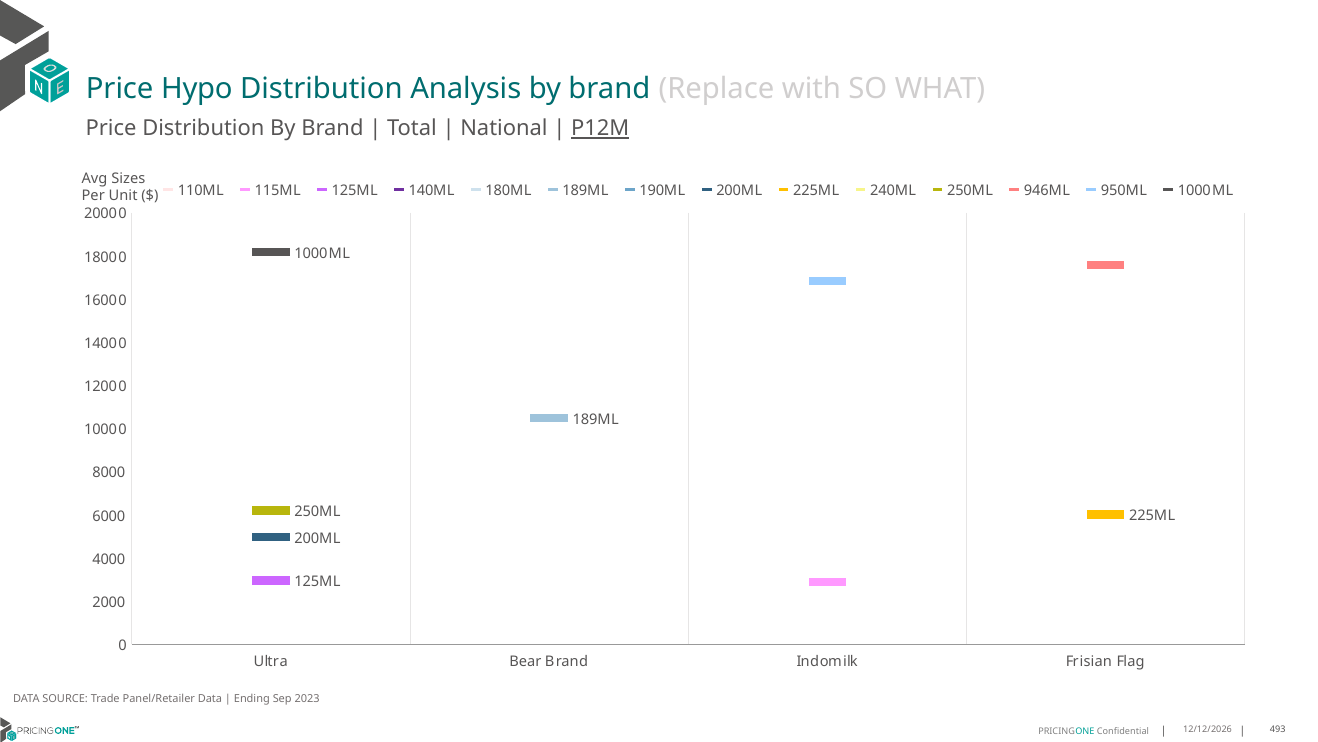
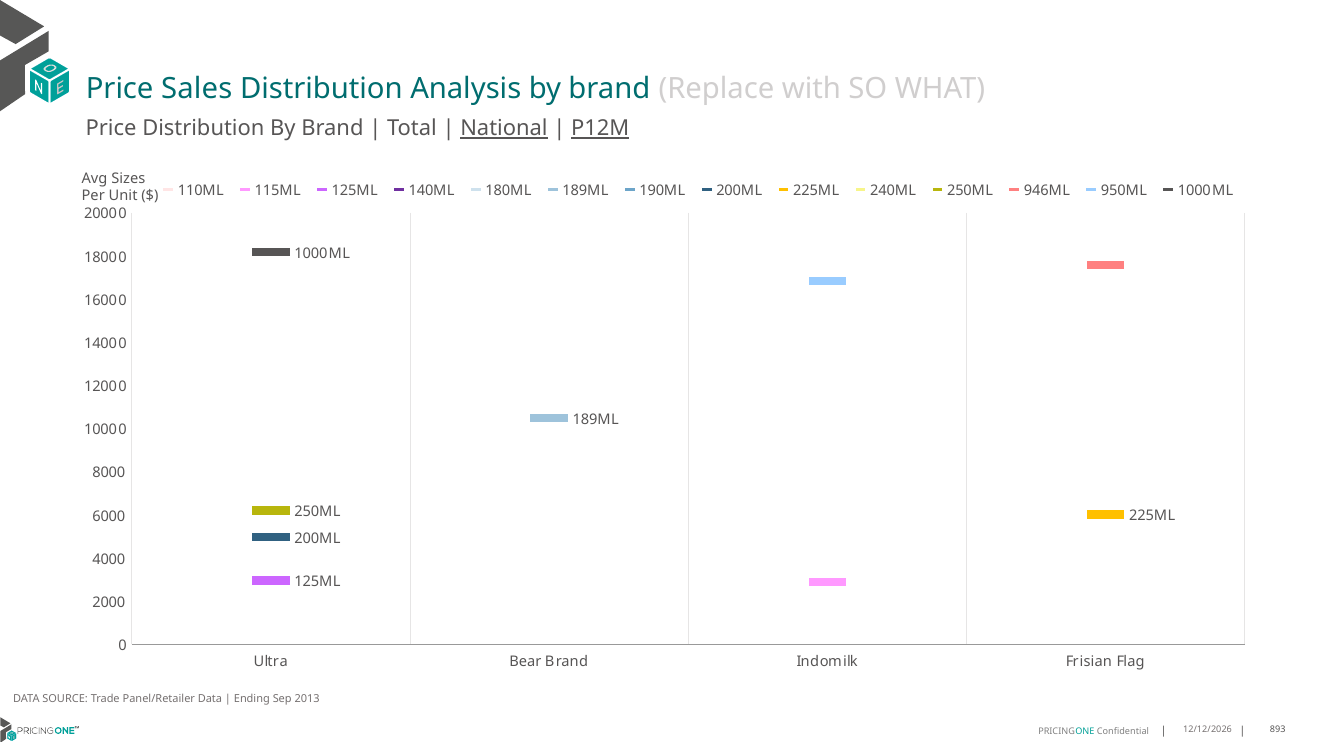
Hypo: Hypo -> Sales (197, 89)
National underline: none -> present (504, 128)
2023: 2023 -> 2013 (307, 698)
493: 493 -> 893 (1278, 729)
